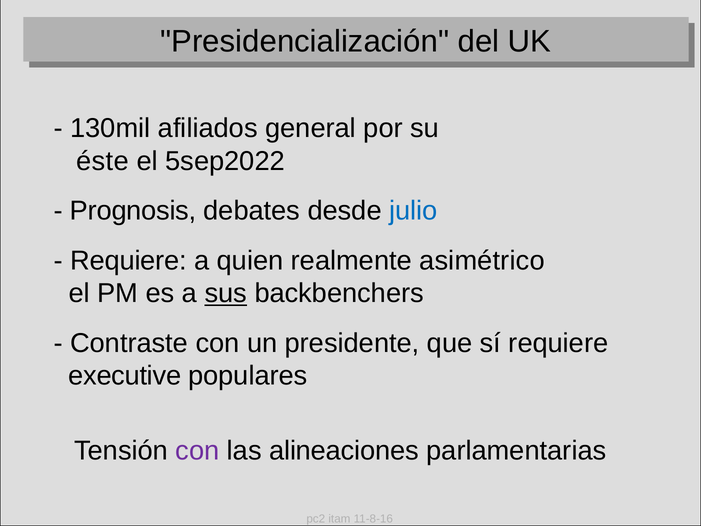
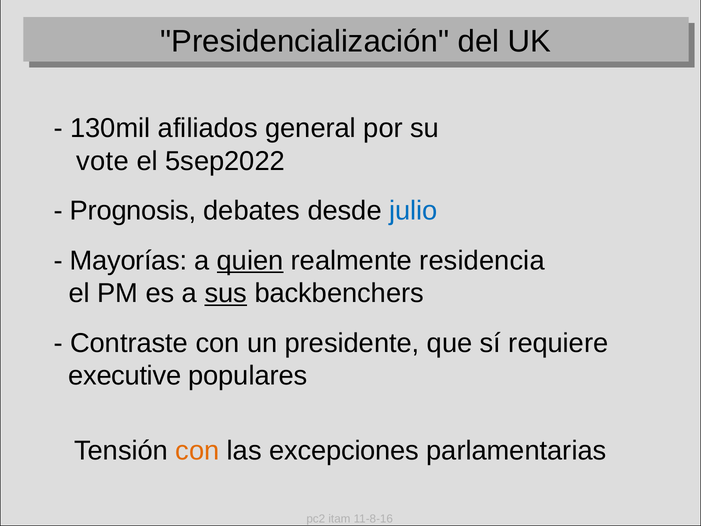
éste: éste -> vote (102, 161)
Requiere: Requiere -> Mayorías (129, 261)
quien underline: none -> present (250, 261)
asimétrico: asimétrico -> residencia (482, 261)
con colour: purple -> orange (197, 450)
alineaciones: alineaciones -> excepciones (344, 450)
